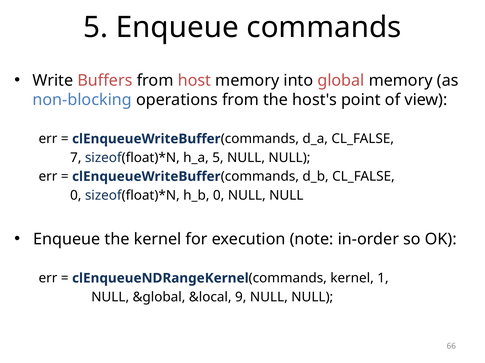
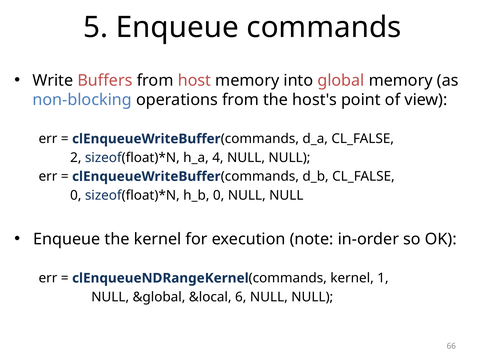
7: 7 -> 2 (76, 158)
h_a 5: 5 -> 4 (218, 158)
9: 9 -> 6 (241, 298)
